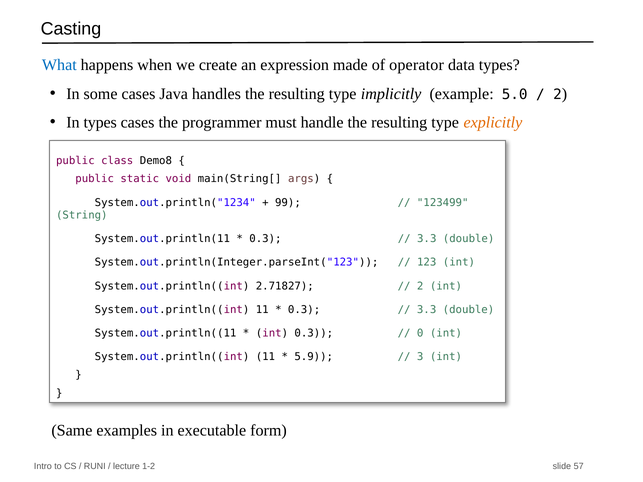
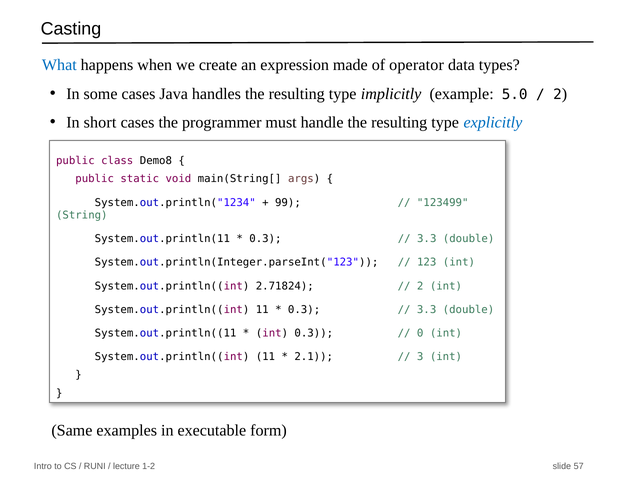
In types: types -> short (100, 122)
explicitly colour: orange -> blue (493, 122)
2.71827: 2.71827 -> 2.71824 (285, 286)
5.9: 5.9 -> 2.1 (314, 357)
